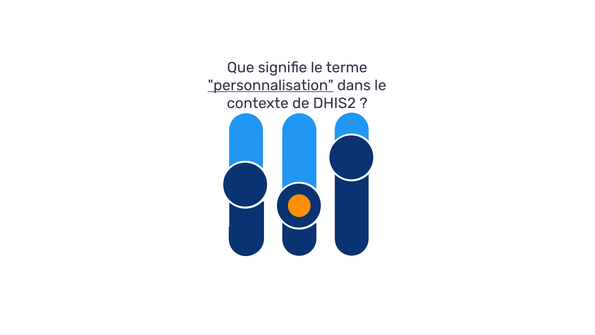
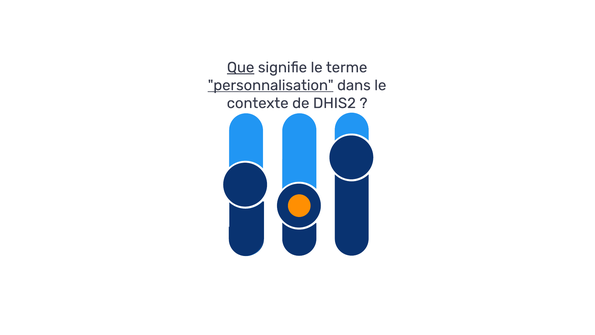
Que underline: none -> present (241, 67)
